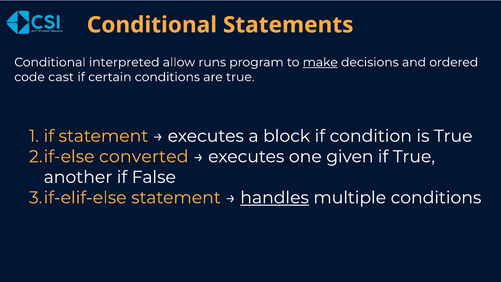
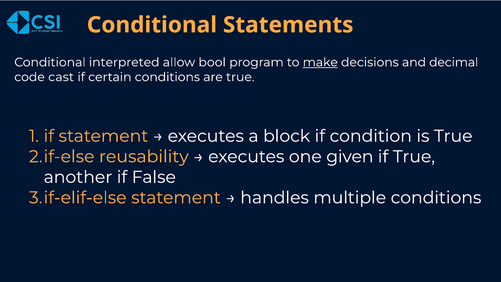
runs: runs -> bool (212, 62)
ordered: ordered -> decimal (454, 62)
converted: converted -> reusability (144, 157)
handles underline: present -> none (275, 198)
